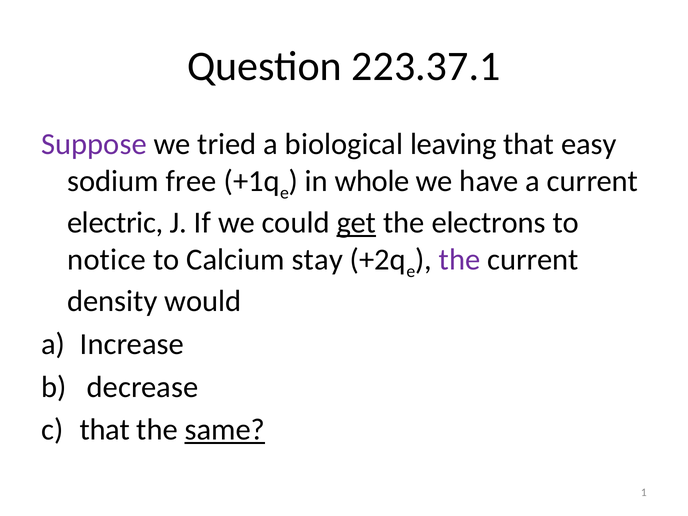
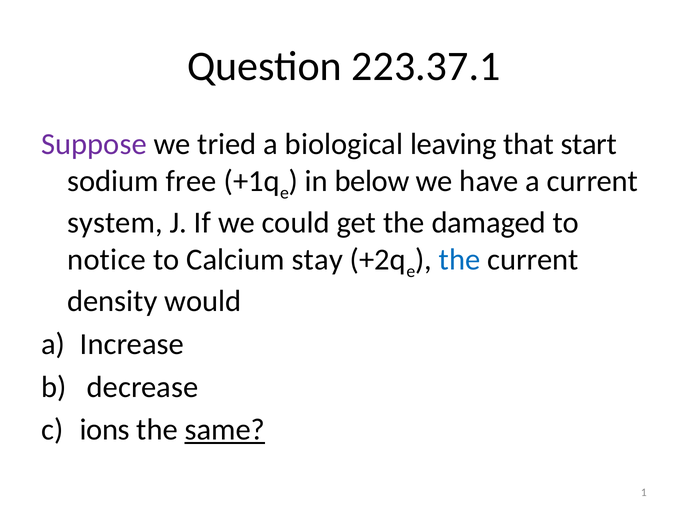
easy: easy -> start (589, 144)
whole: whole -> below (372, 181)
electric: electric -> system (115, 223)
get underline: present -> none (356, 223)
electrons: electrons -> damaged (489, 223)
the colour: purple -> blue (460, 260)
that: that -> ions (105, 430)
